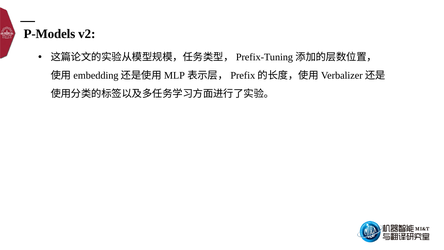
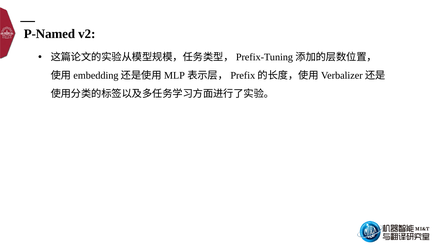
P-Models: P-Models -> P-Named (49, 34)
